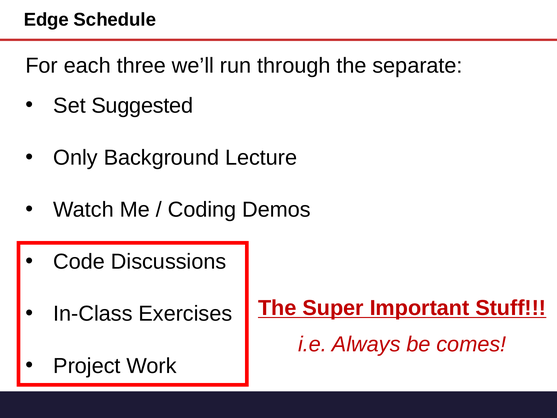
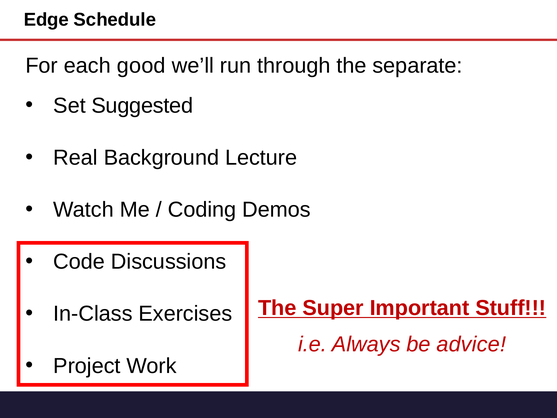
three: three -> good (141, 66)
Only: Only -> Real (76, 158)
comes: comes -> advice (471, 344)
